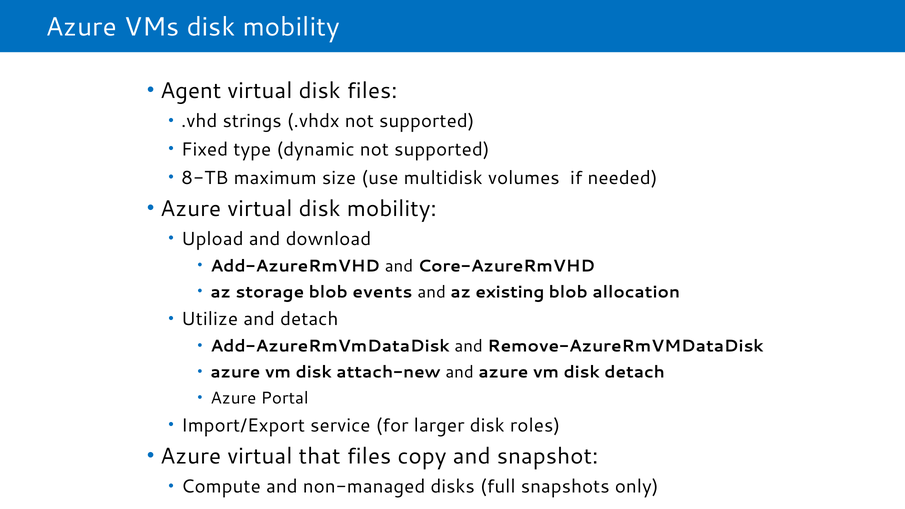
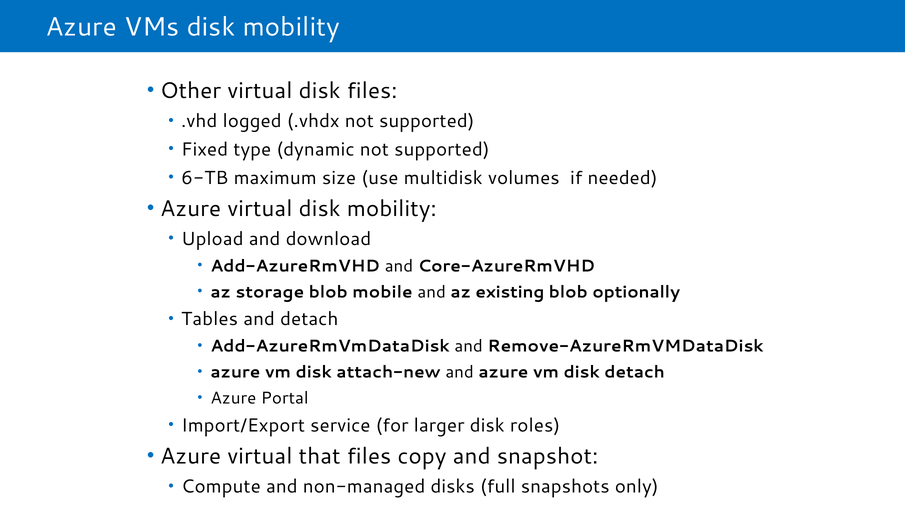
Agent: Agent -> Other (191, 91)
strings: strings -> logged (252, 121)
8-TB: 8-TB -> 6-TB (205, 178)
events: events -> mobile (382, 292)
allocation: allocation -> optionally (636, 292)
Utilize: Utilize -> Tables (210, 319)
